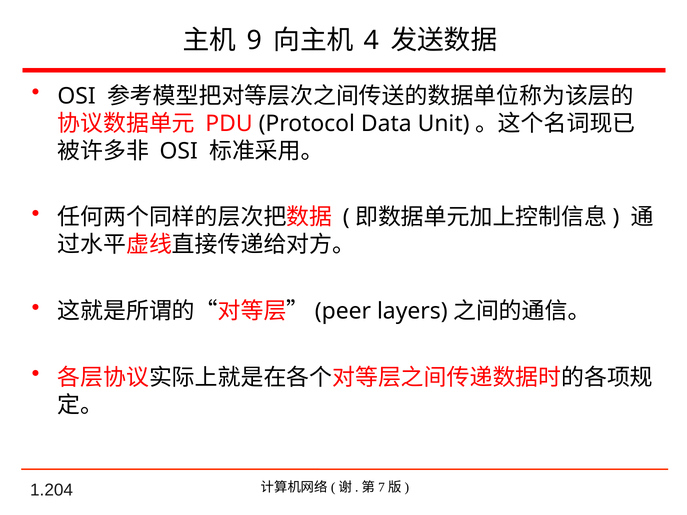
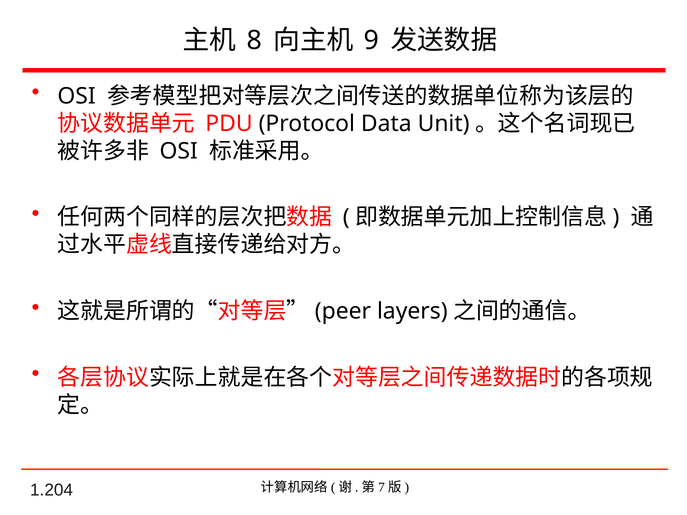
9: 9 -> 8 (254, 41)
4: 4 -> 9 (372, 41)
